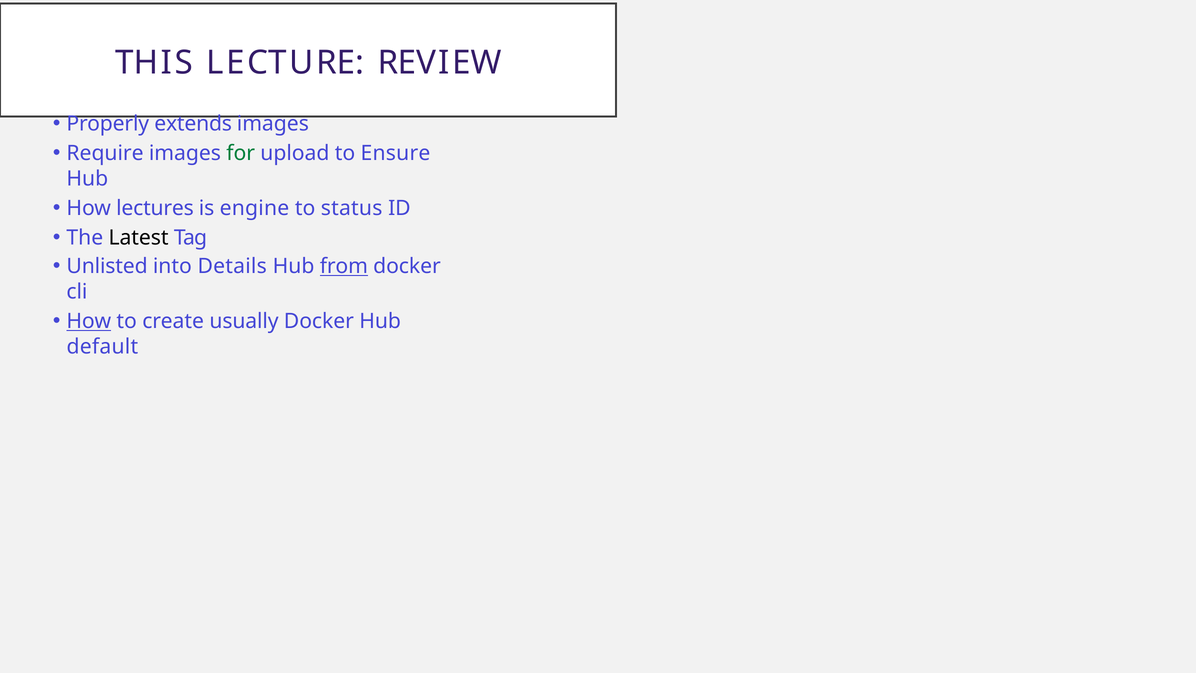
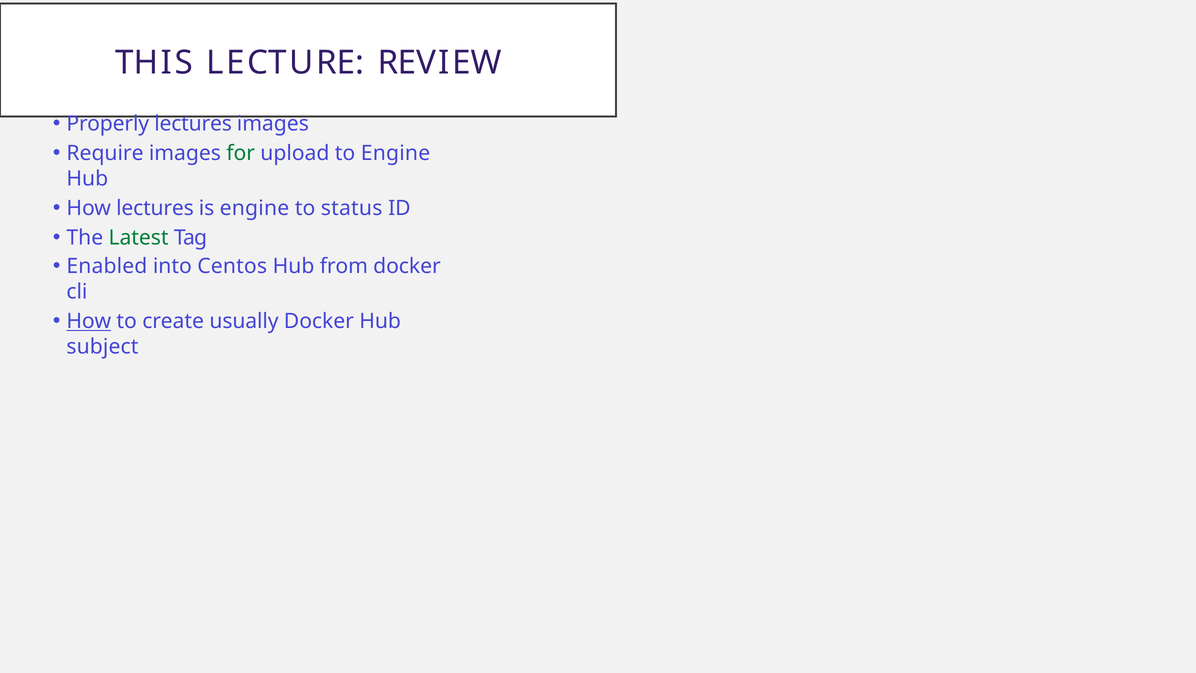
Properly extends: extends -> lectures (193, 124)
to Ensure: Ensure -> Engine (395, 153)
Latest colour: black -> green (139, 238)
Unlisted: Unlisted -> Enabled (107, 266)
Details: Details -> Centos (232, 266)
from underline: present -> none (344, 266)
default: default -> subject (102, 347)
